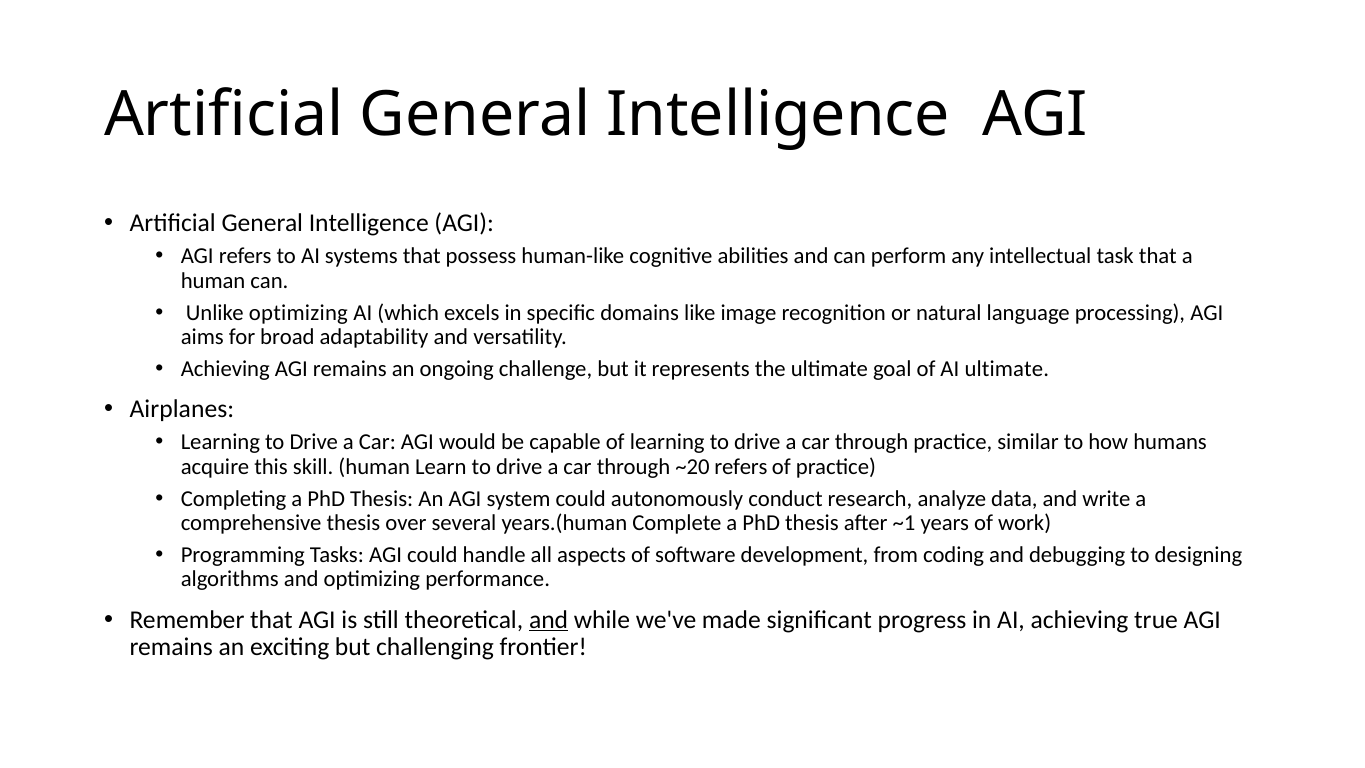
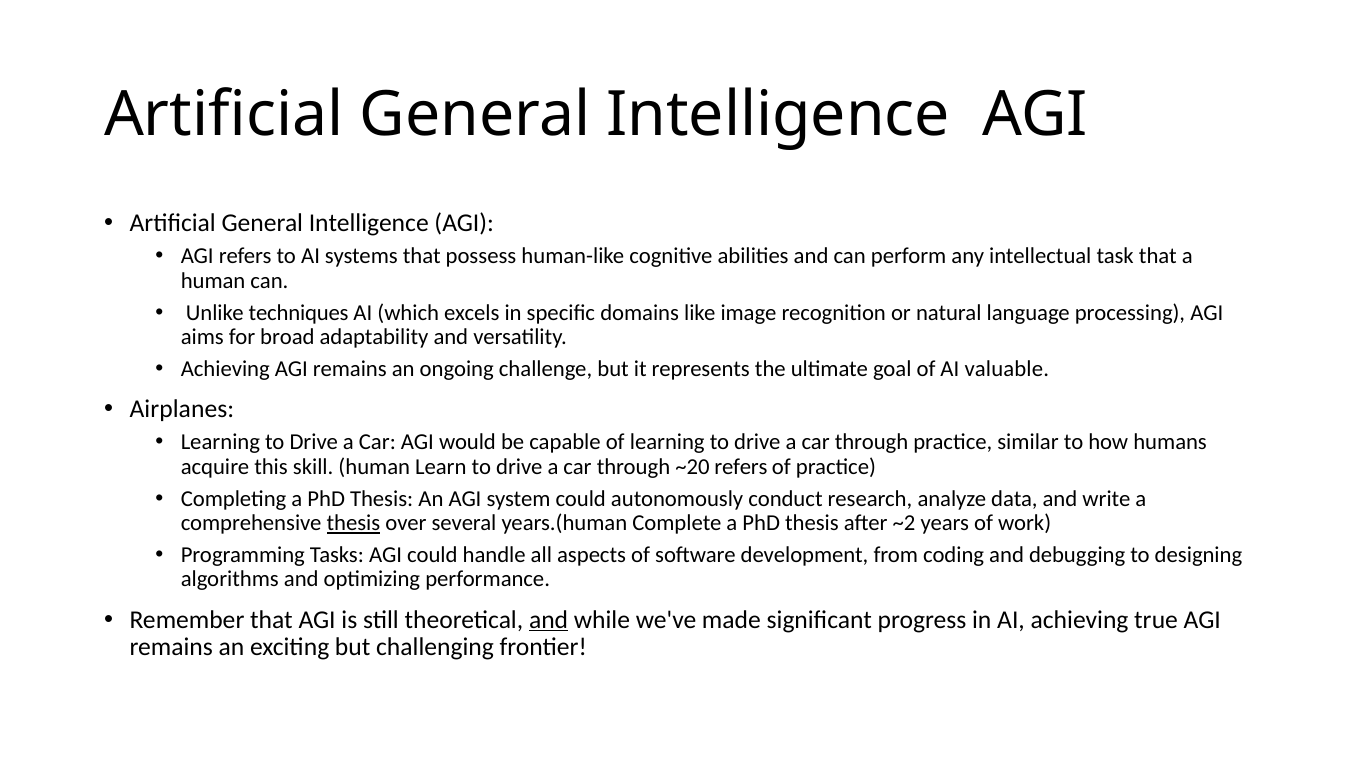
Unlike optimizing: optimizing -> techniques (299, 313)
AI ultimate: ultimate -> valuable (1007, 369)
thesis underline: none -> present (353, 523)
~1: ~1 -> ~2 (904, 523)
